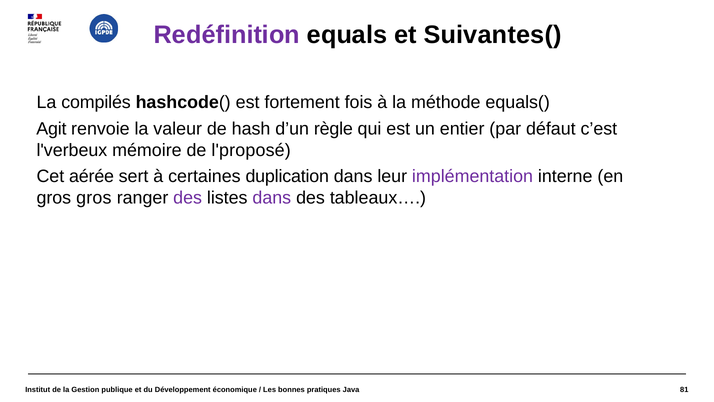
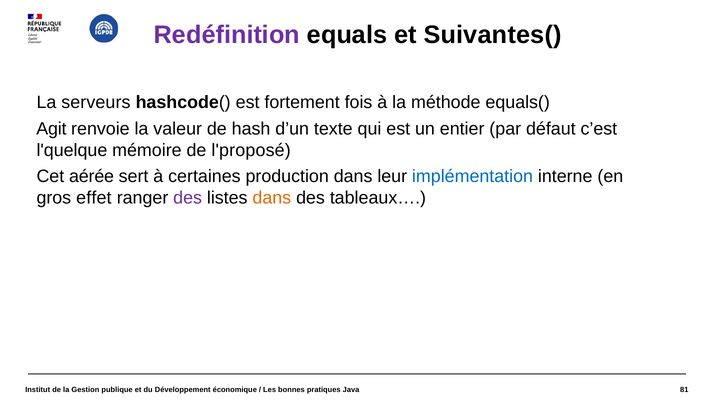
compilés: compilés -> serveurs (96, 102)
règle: règle -> texte (333, 129)
l'verbeux: l'verbeux -> l'quelque (72, 150)
duplication: duplication -> production (287, 176)
implémentation colour: purple -> blue (472, 176)
gros gros: gros -> effet (94, 198)
dans colour: purple -> orange (272, 198)
